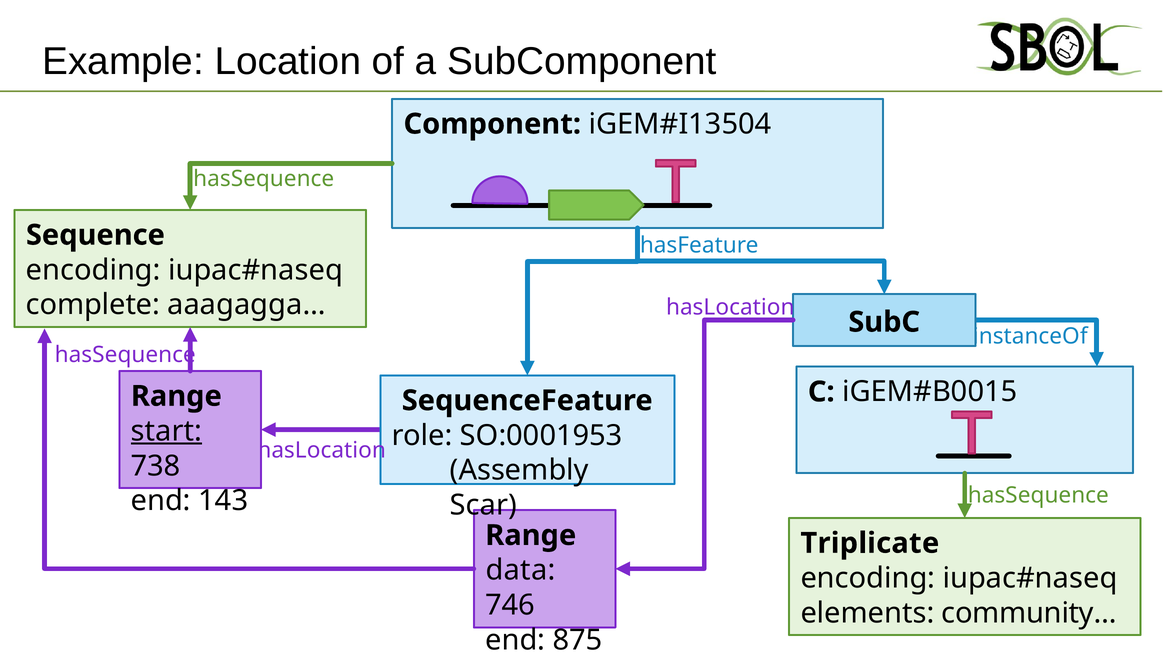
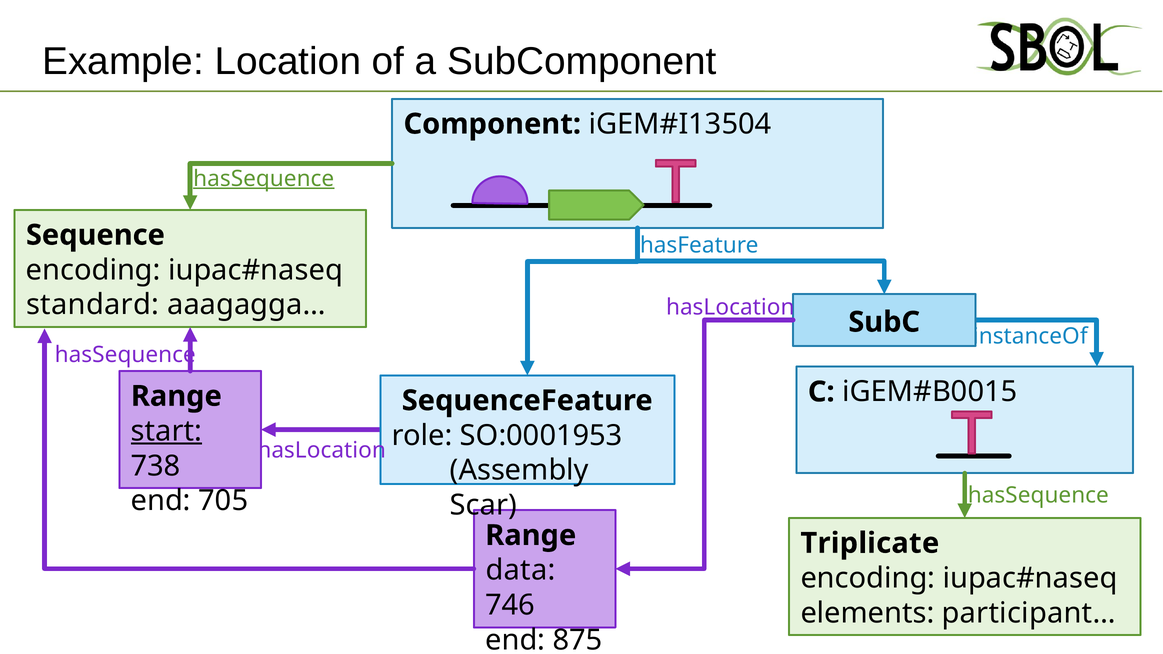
hasSequence underline: none -> present (264, 179)
complete: complete -> standard (93, 305)
143: 143 -> 705 (223, 501)
community…: community… -> participant… (1029, 613)
